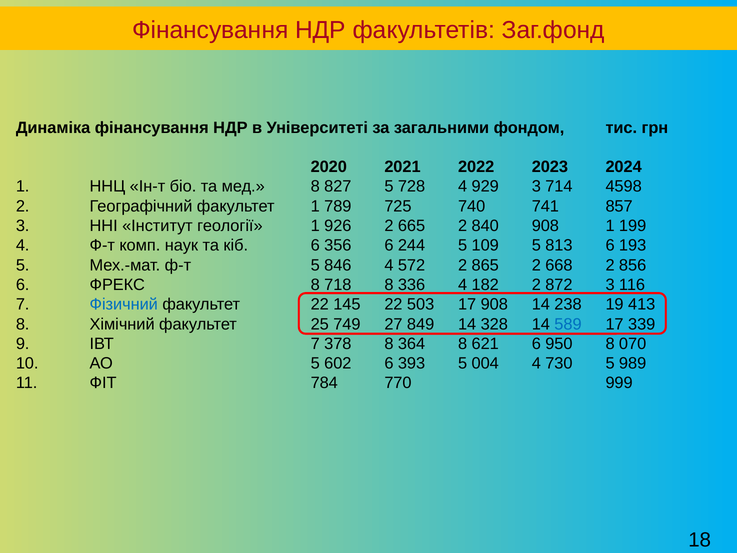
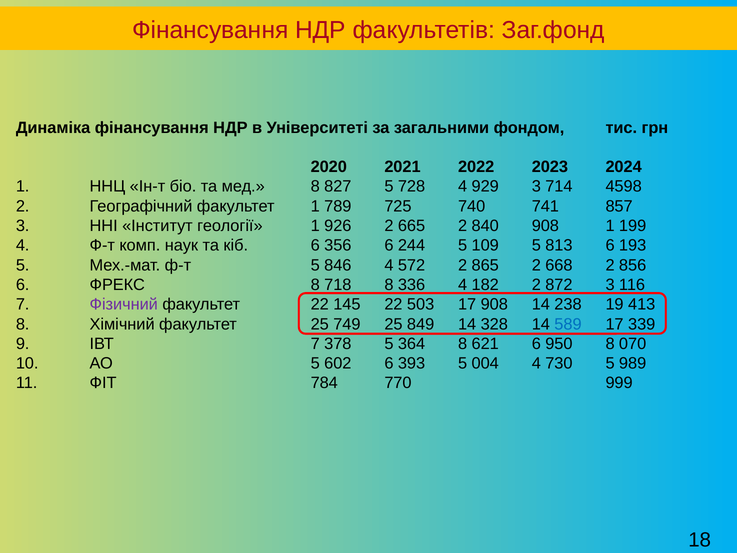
Фізичний colour: blue -> purple (124, 304)
749 27: 27 -> 25 (393, 324)
378 8: 8 -> 5 (389, 344)
